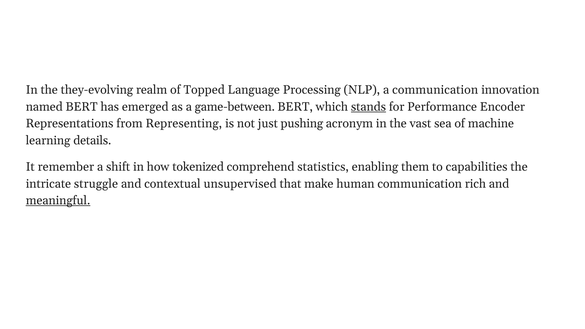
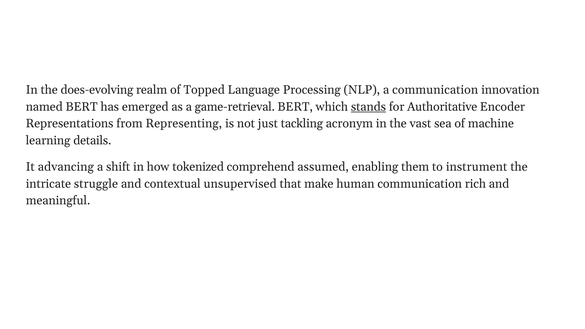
they-evolving: they-evolving -> does-evolving (97, 90)
game-between: game-between -> game-retrieval (235, 107)
Performance: Performance -> Authoritative (442, 107)
pushing: pushing -> tackling (302, 124)
remember: remember -> advancing (66, 167)
statistics: statistics -> assumed (323, 167)
capabilities: capabilities -> instrument (477, 167)
meaningful underline: present -> none (58, 201)
